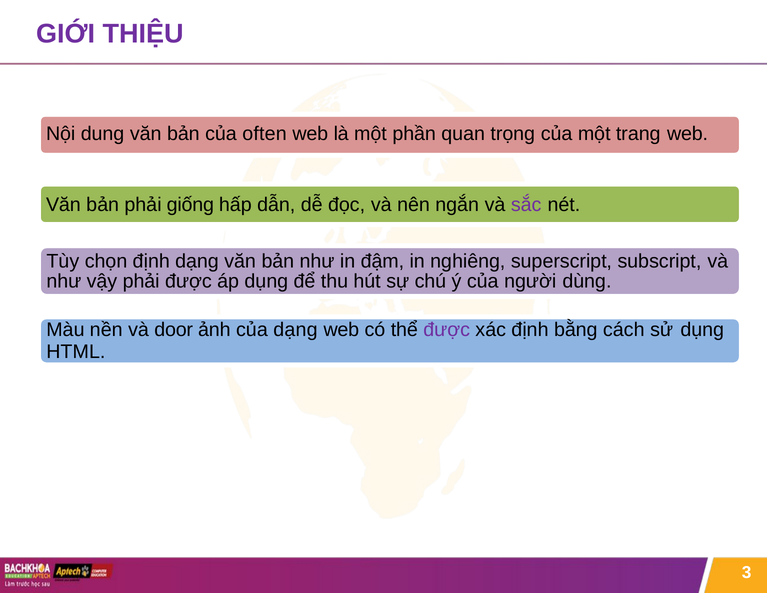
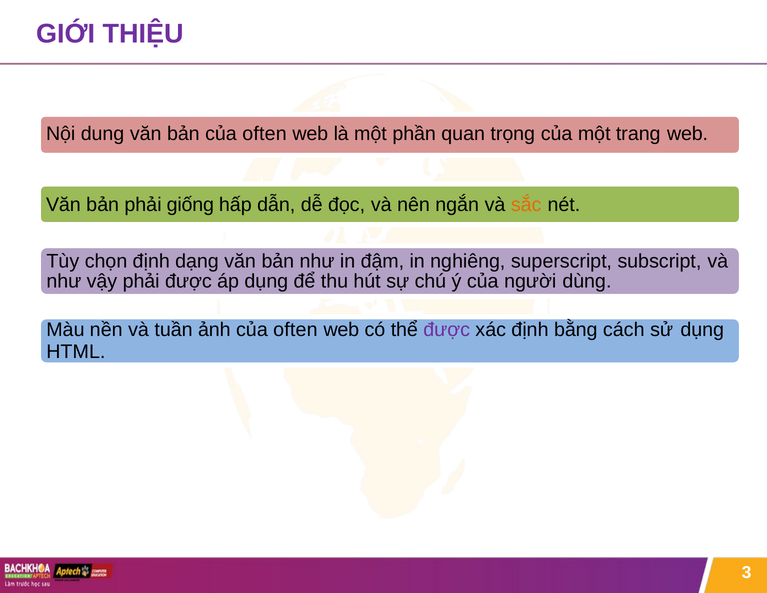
sắc colour: purple -> orange (526, 205)
door: door -> tuần (174, 330)
ảnh của dạng: dạng -> often (295, 330)
